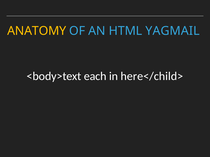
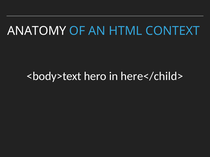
ANATOMY colour: yellow -> white (37, 31)
YAGMAIL: YAGMAIL -> CONTEXT (173, 31)
each: each -> hero (95, 76)
